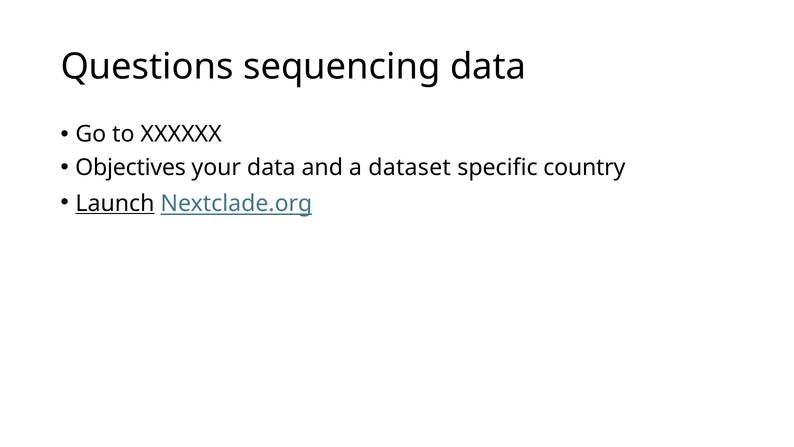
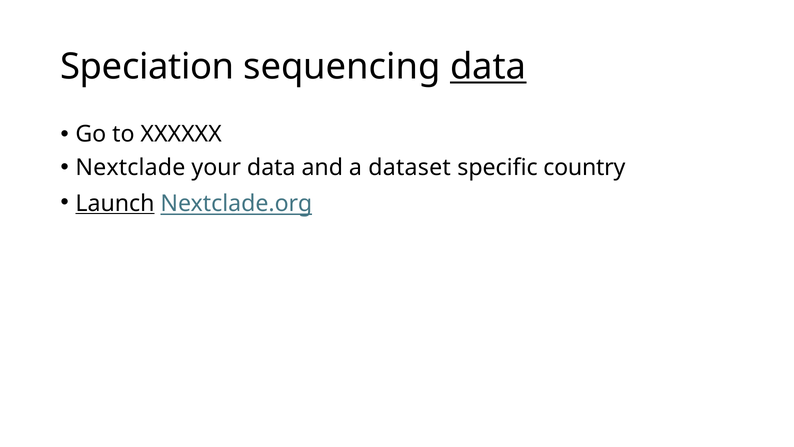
Questions: Questions -> Speciation (147, 67)
data underline: none -> present (488, 67)
Objectives: Objectives -> Nextclade (130, 167)
